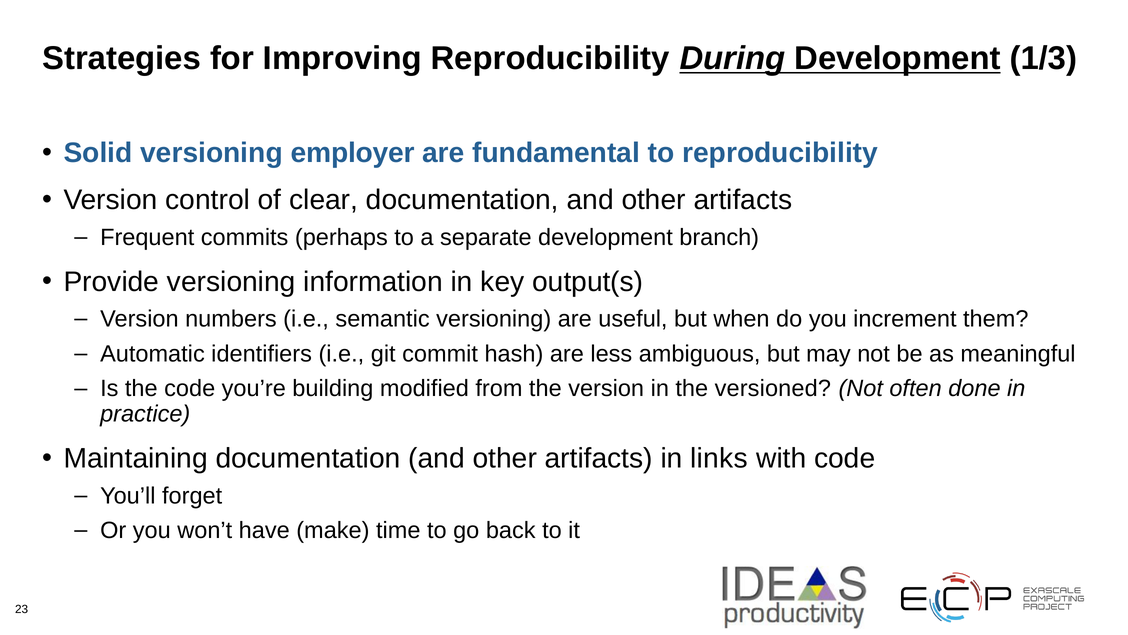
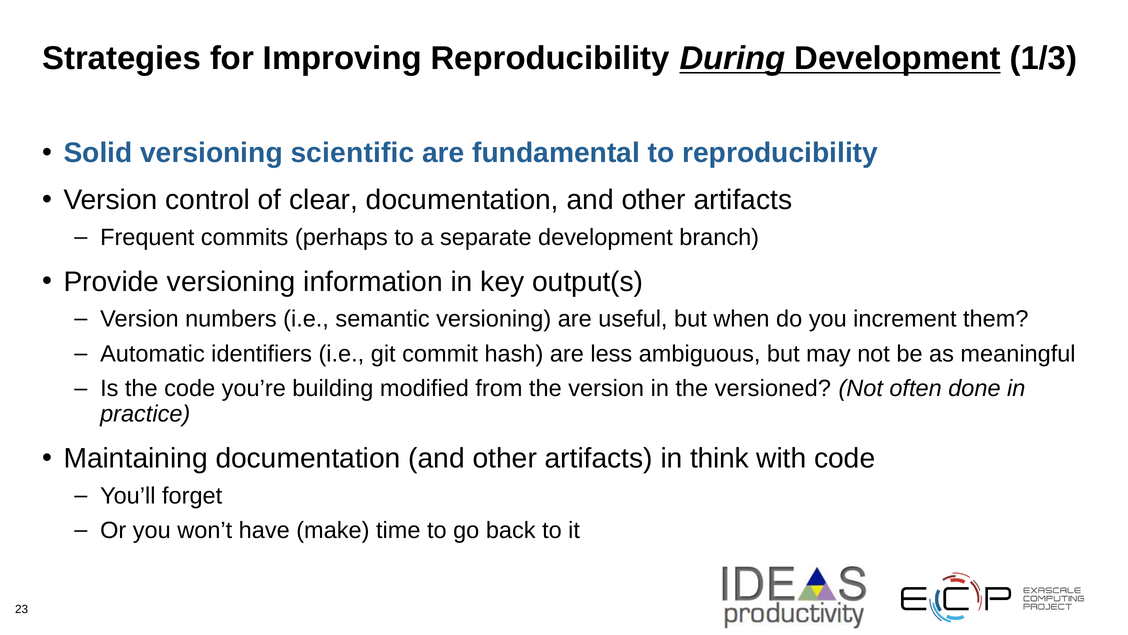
employer: employer -> scientific (352, 153)
links: links -> think (719, 458)
